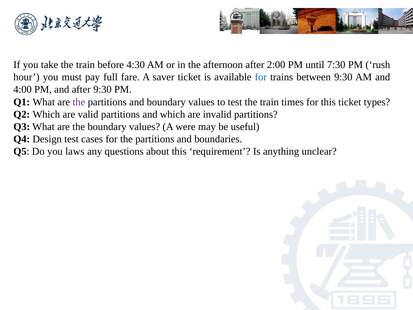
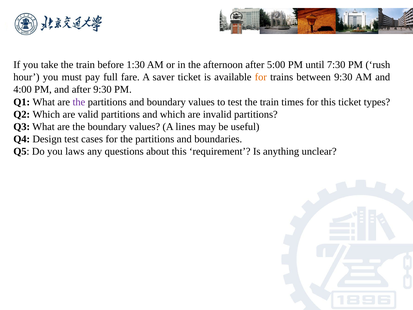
4:30: 4:30 -> 1:30 (136, 65)
2:00: 2:00 -> 5:00 (276, 65)
for colour: blue -> orange (261, 77)
were: were -> lines (185, 127)
